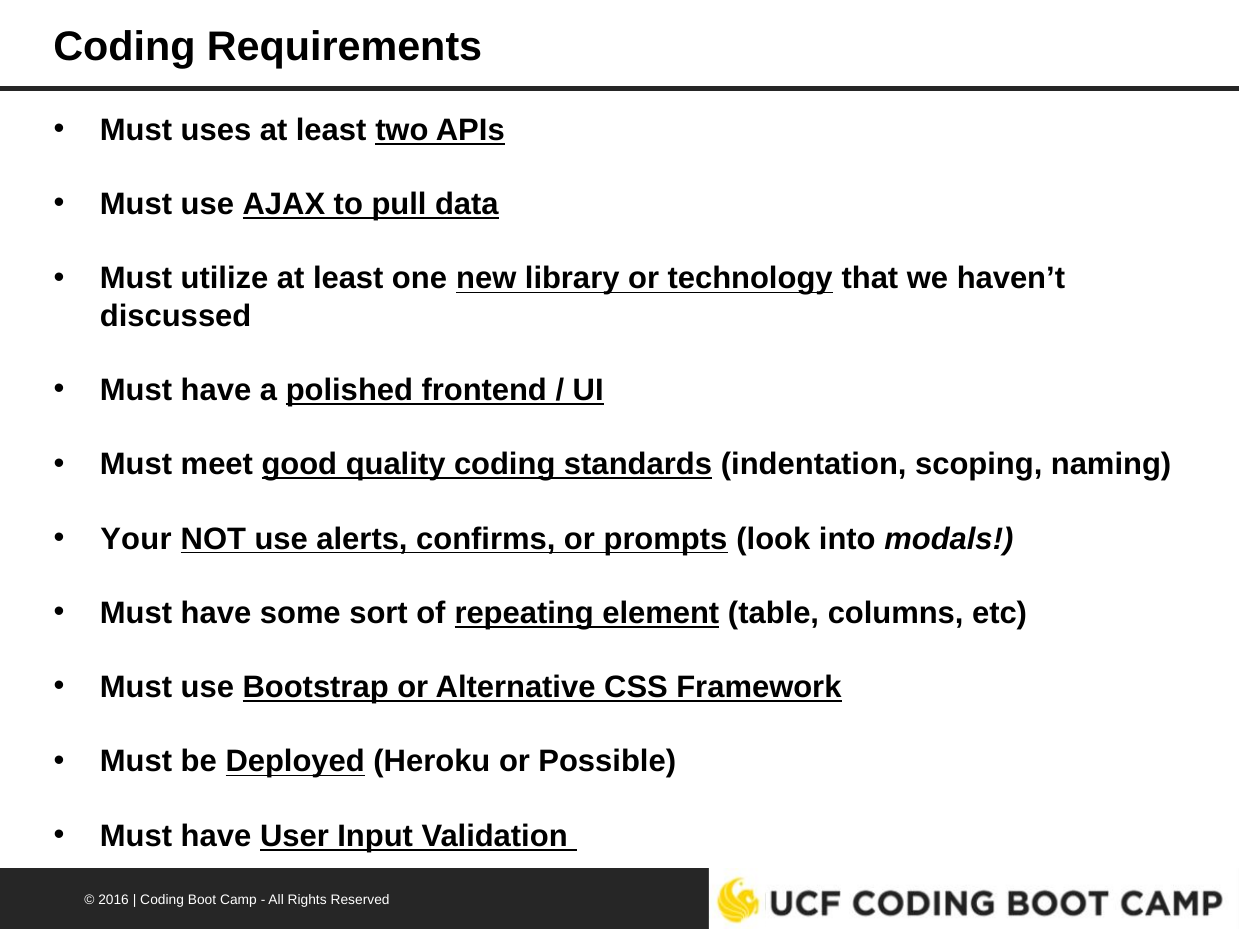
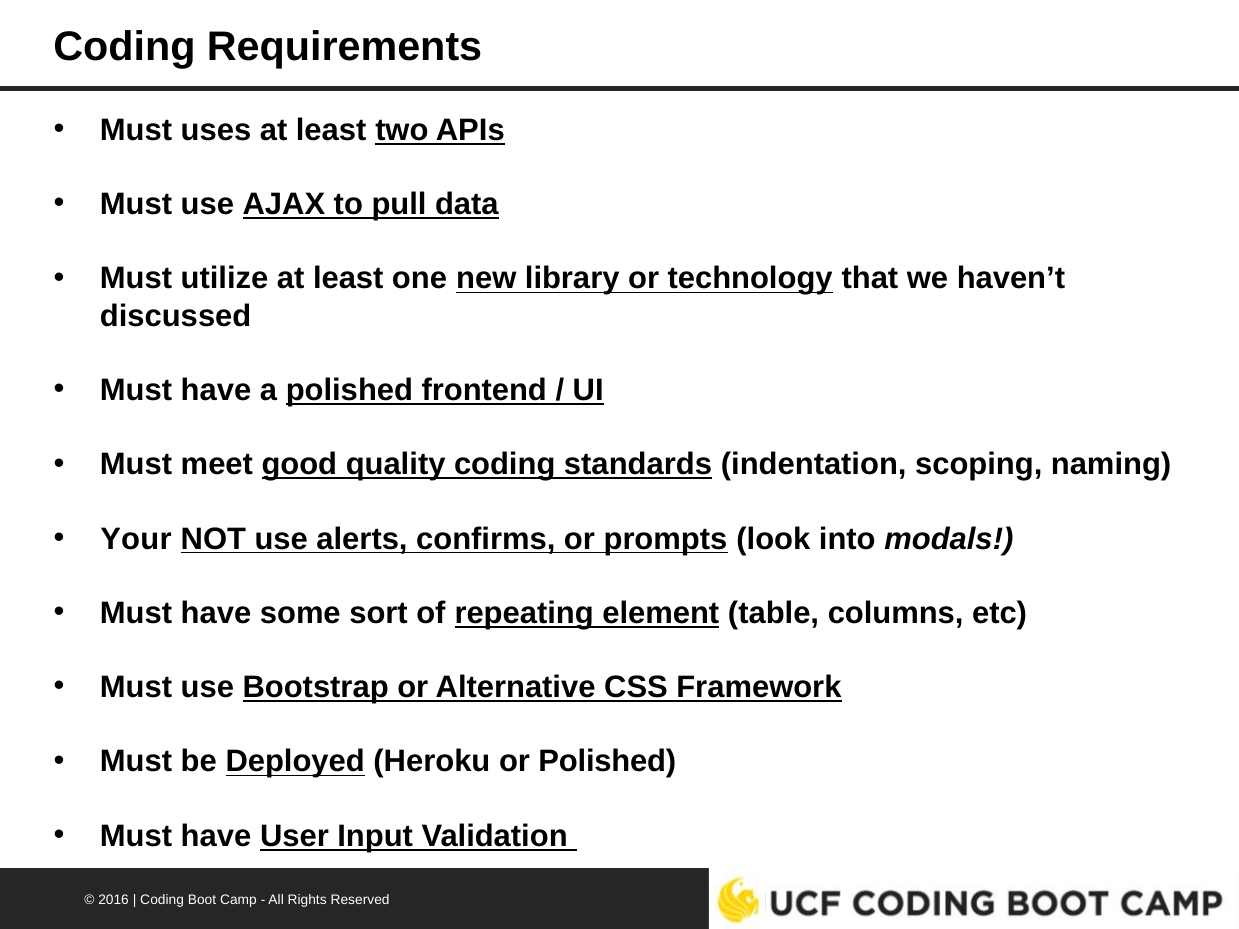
or Possible: Possible -> Polished (607, 762)
